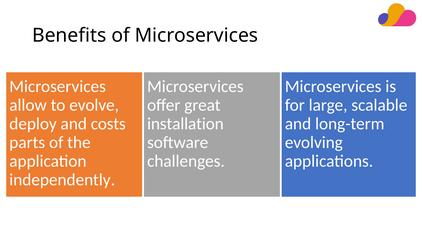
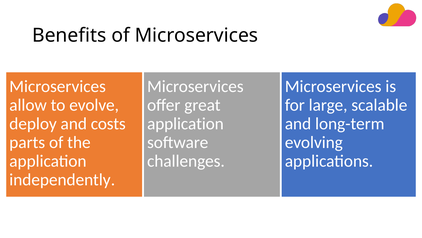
installation: installation -> application (185, 124)
